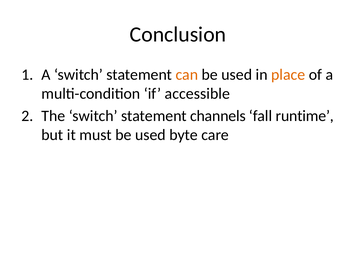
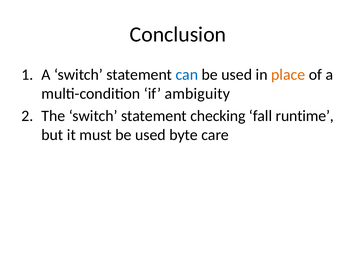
can colour: orange -> blue (187, 75)
accessible: accessible -> ambiguity (197, 94)
channels: channels -> checking (218, 116)
